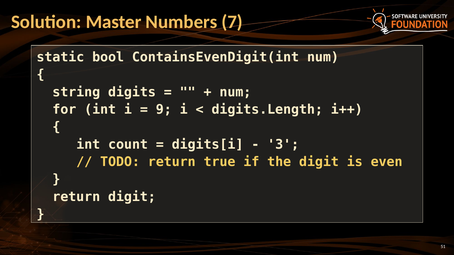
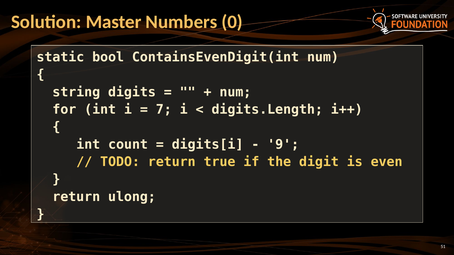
7: 7 -> 0 (232, 22)
9: 9 -> 7 (164, 110)
3: 3 -> 9 (283, 145)
return digit: digit -> ulong (132, 197)
